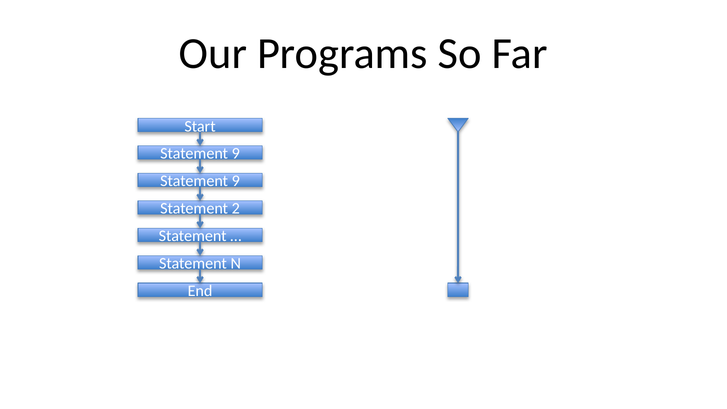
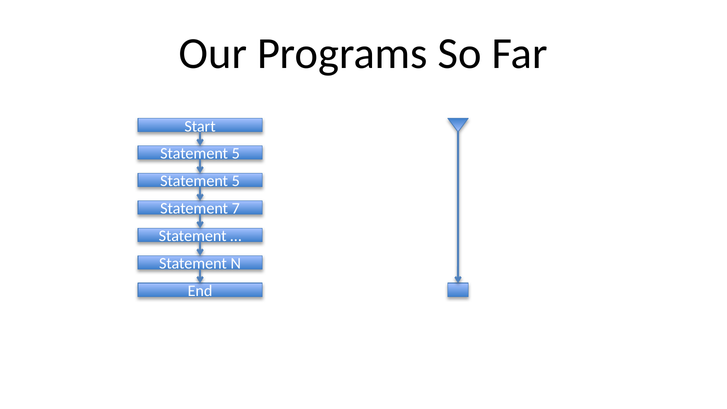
9: 9 -> 5 (236, 154)
9: 9 -> 5 (236, 181)
2: 2 -> 7 (236, 209)
